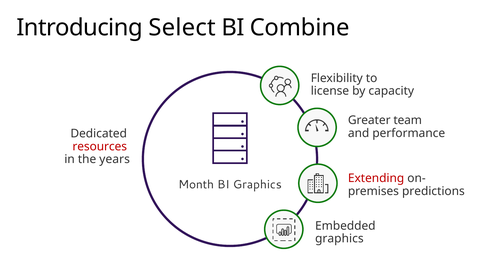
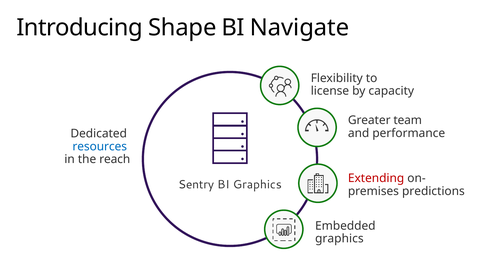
Select: Select -> Shape (182, 28)
Combine: Combine -> Navigate (300, 28)
resources colour: red -> blue (100, 147)
years: years -> reach (115, 160)
Month: Month -> Sentry (196, 185)
